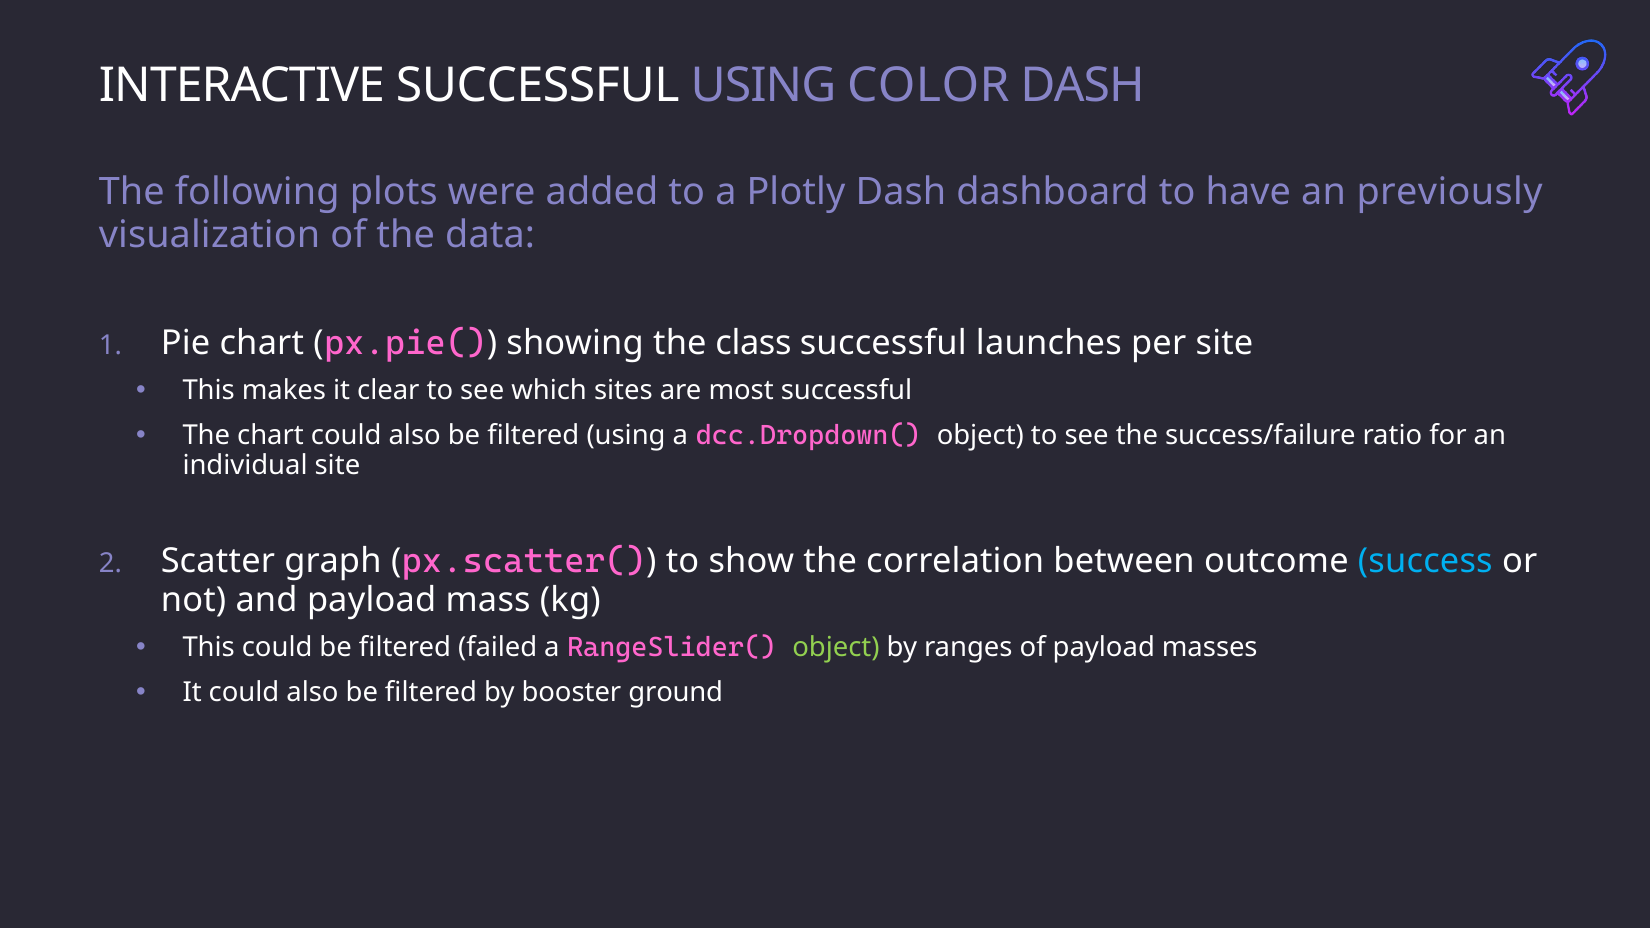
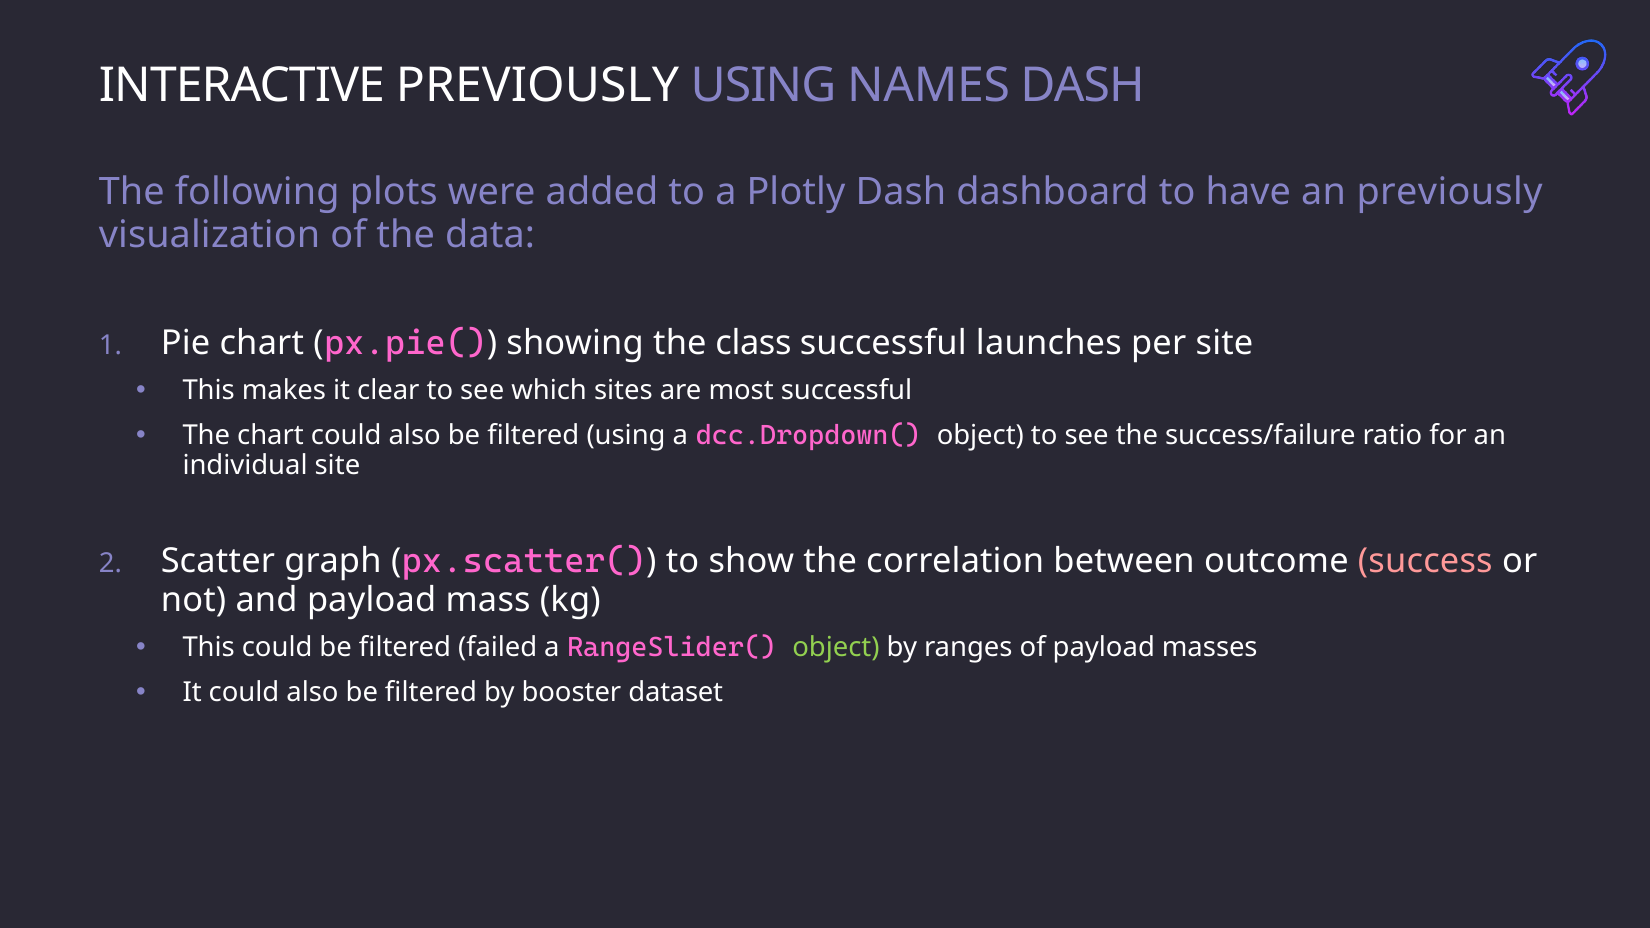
INTERACTIVE SUCCESSFUL: SUCCESSFUL -> PREVIOUSLY (537, 86)
COLOR: COLOR -> NAMES (929, 86)
success colour: light blue -> pink (1425, 561)
ground: ground -> dataset (676, 693)
